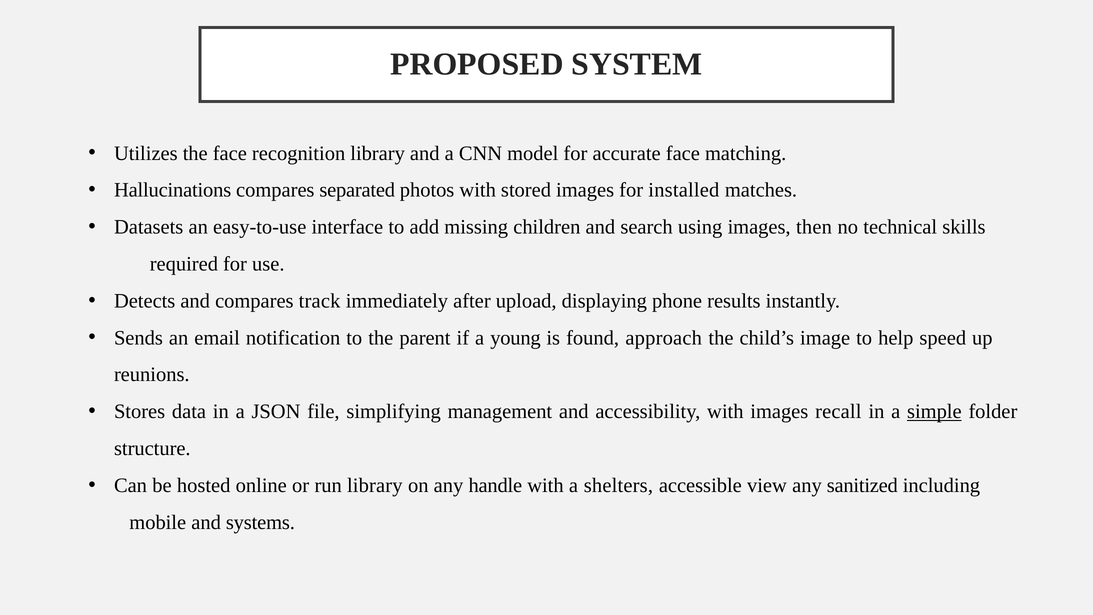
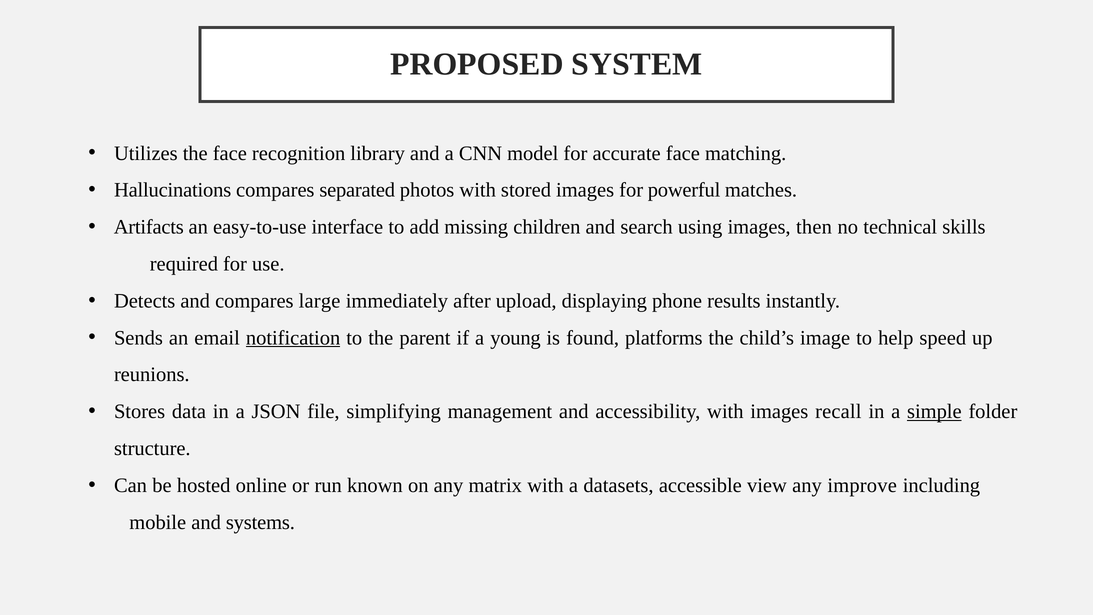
installed: installed -> powerful (684, 190)
Datasets: Datasets -> Artifacts (149, 227)
track: track -> large (320, 301)
notification underline: none -> present (293, 338)
approach: approach -> platforms (664, 338)
run library: library -> known (375, 485)
handle: handle -> matrix (495, 485)
shelters: shelters -> datasets (618, 485)
sanitized: sanitized -> improve (862, 485)
